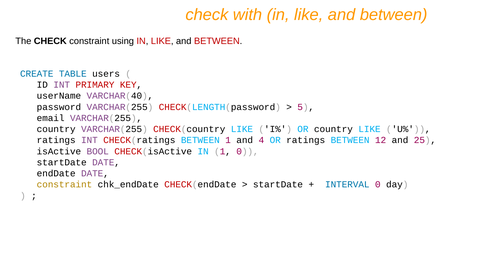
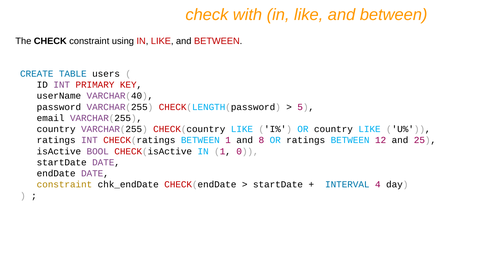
4: 4 -> 8 (261, 140)
INTERVAL 0: 0 -> 4 (378, 185)
